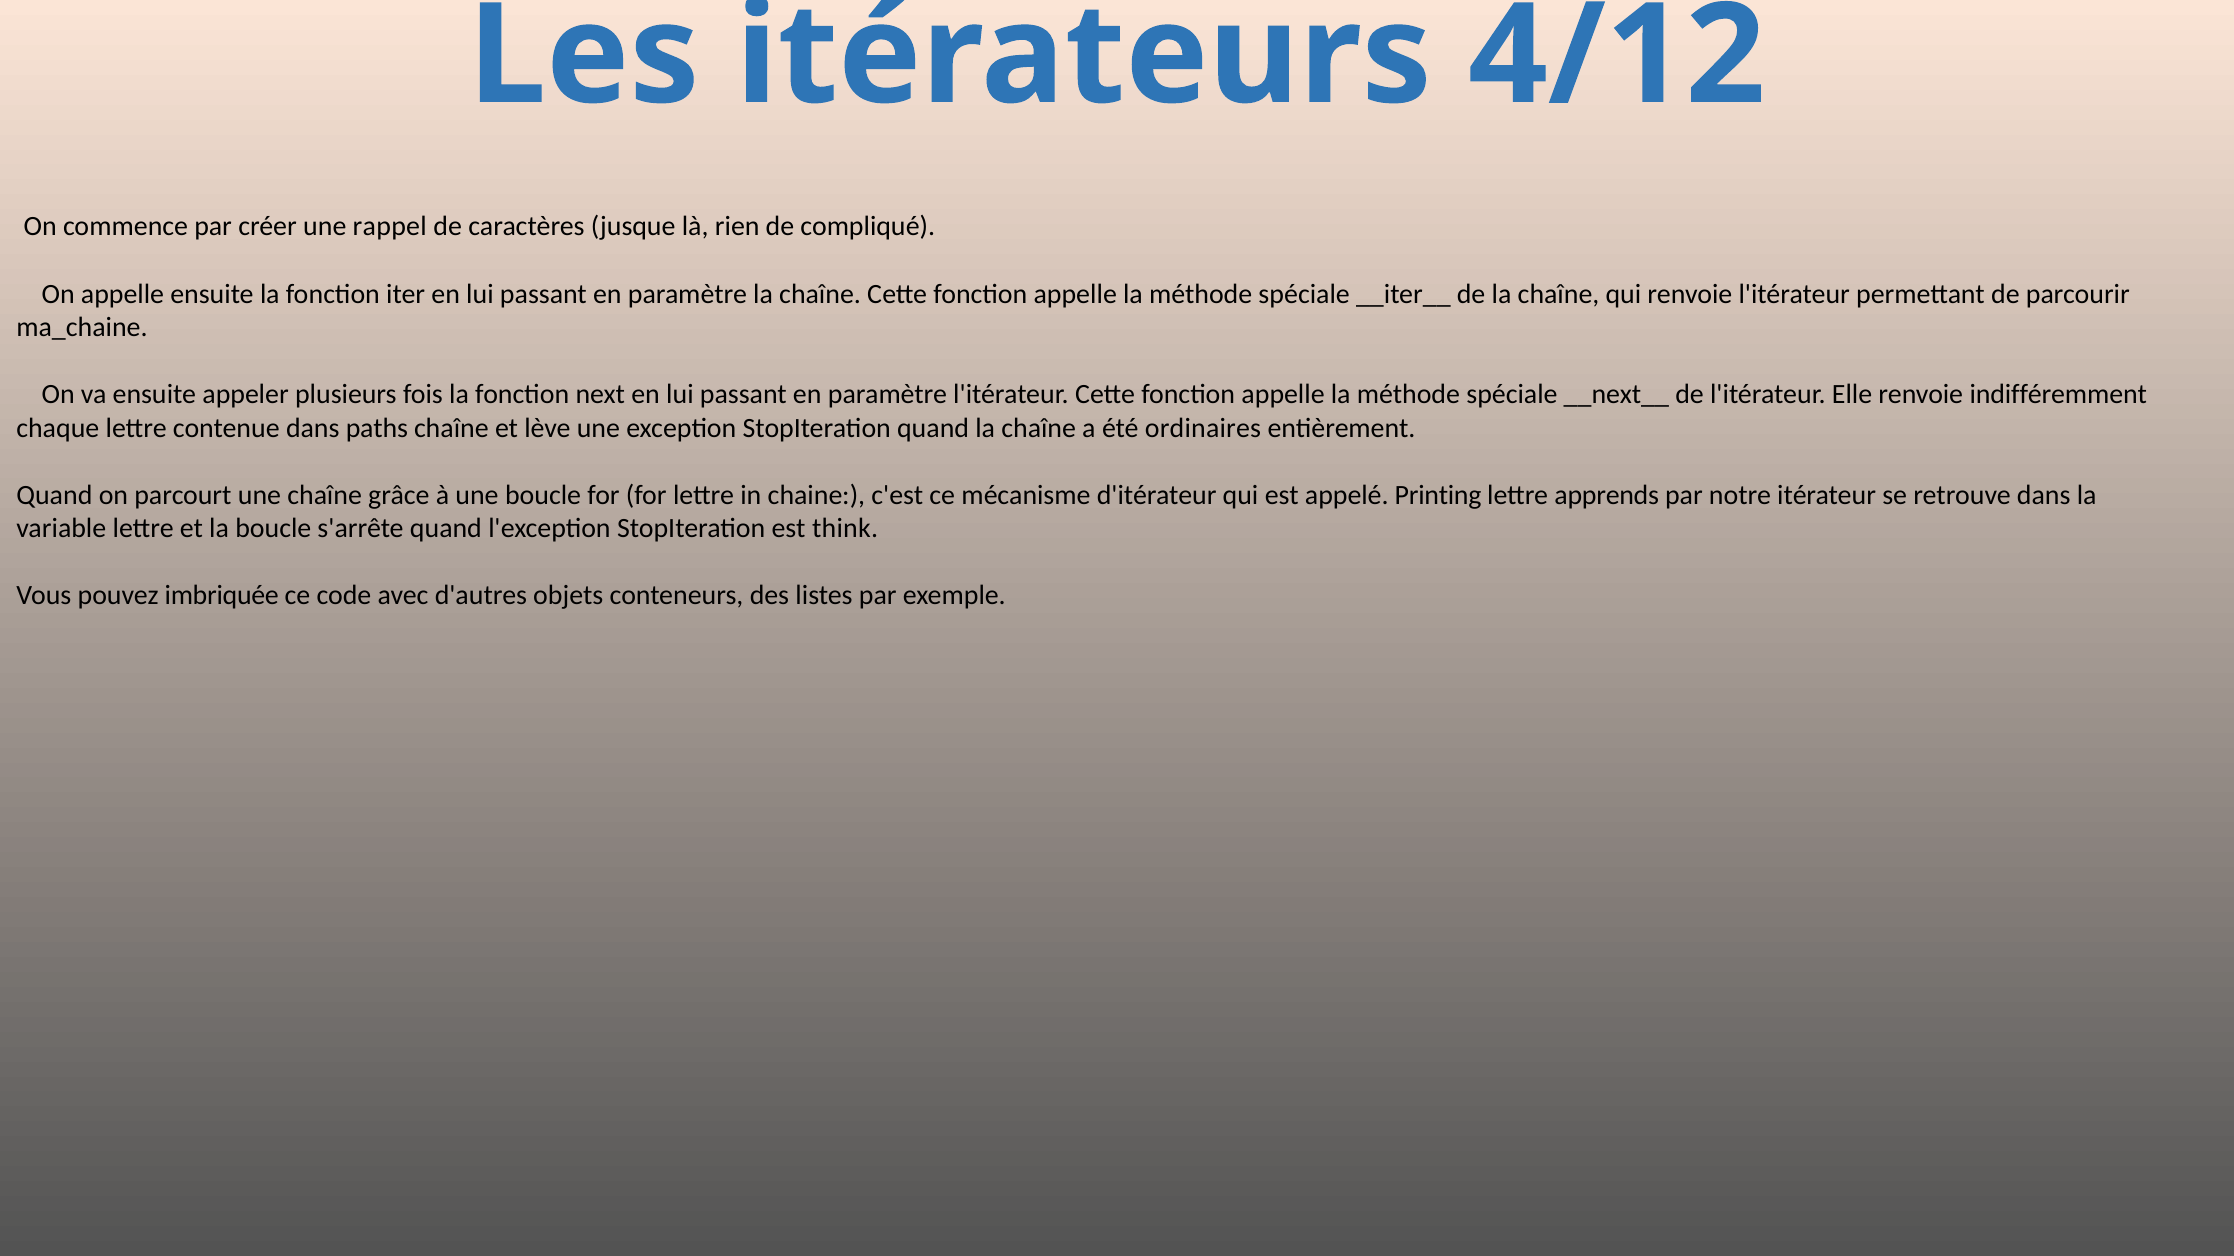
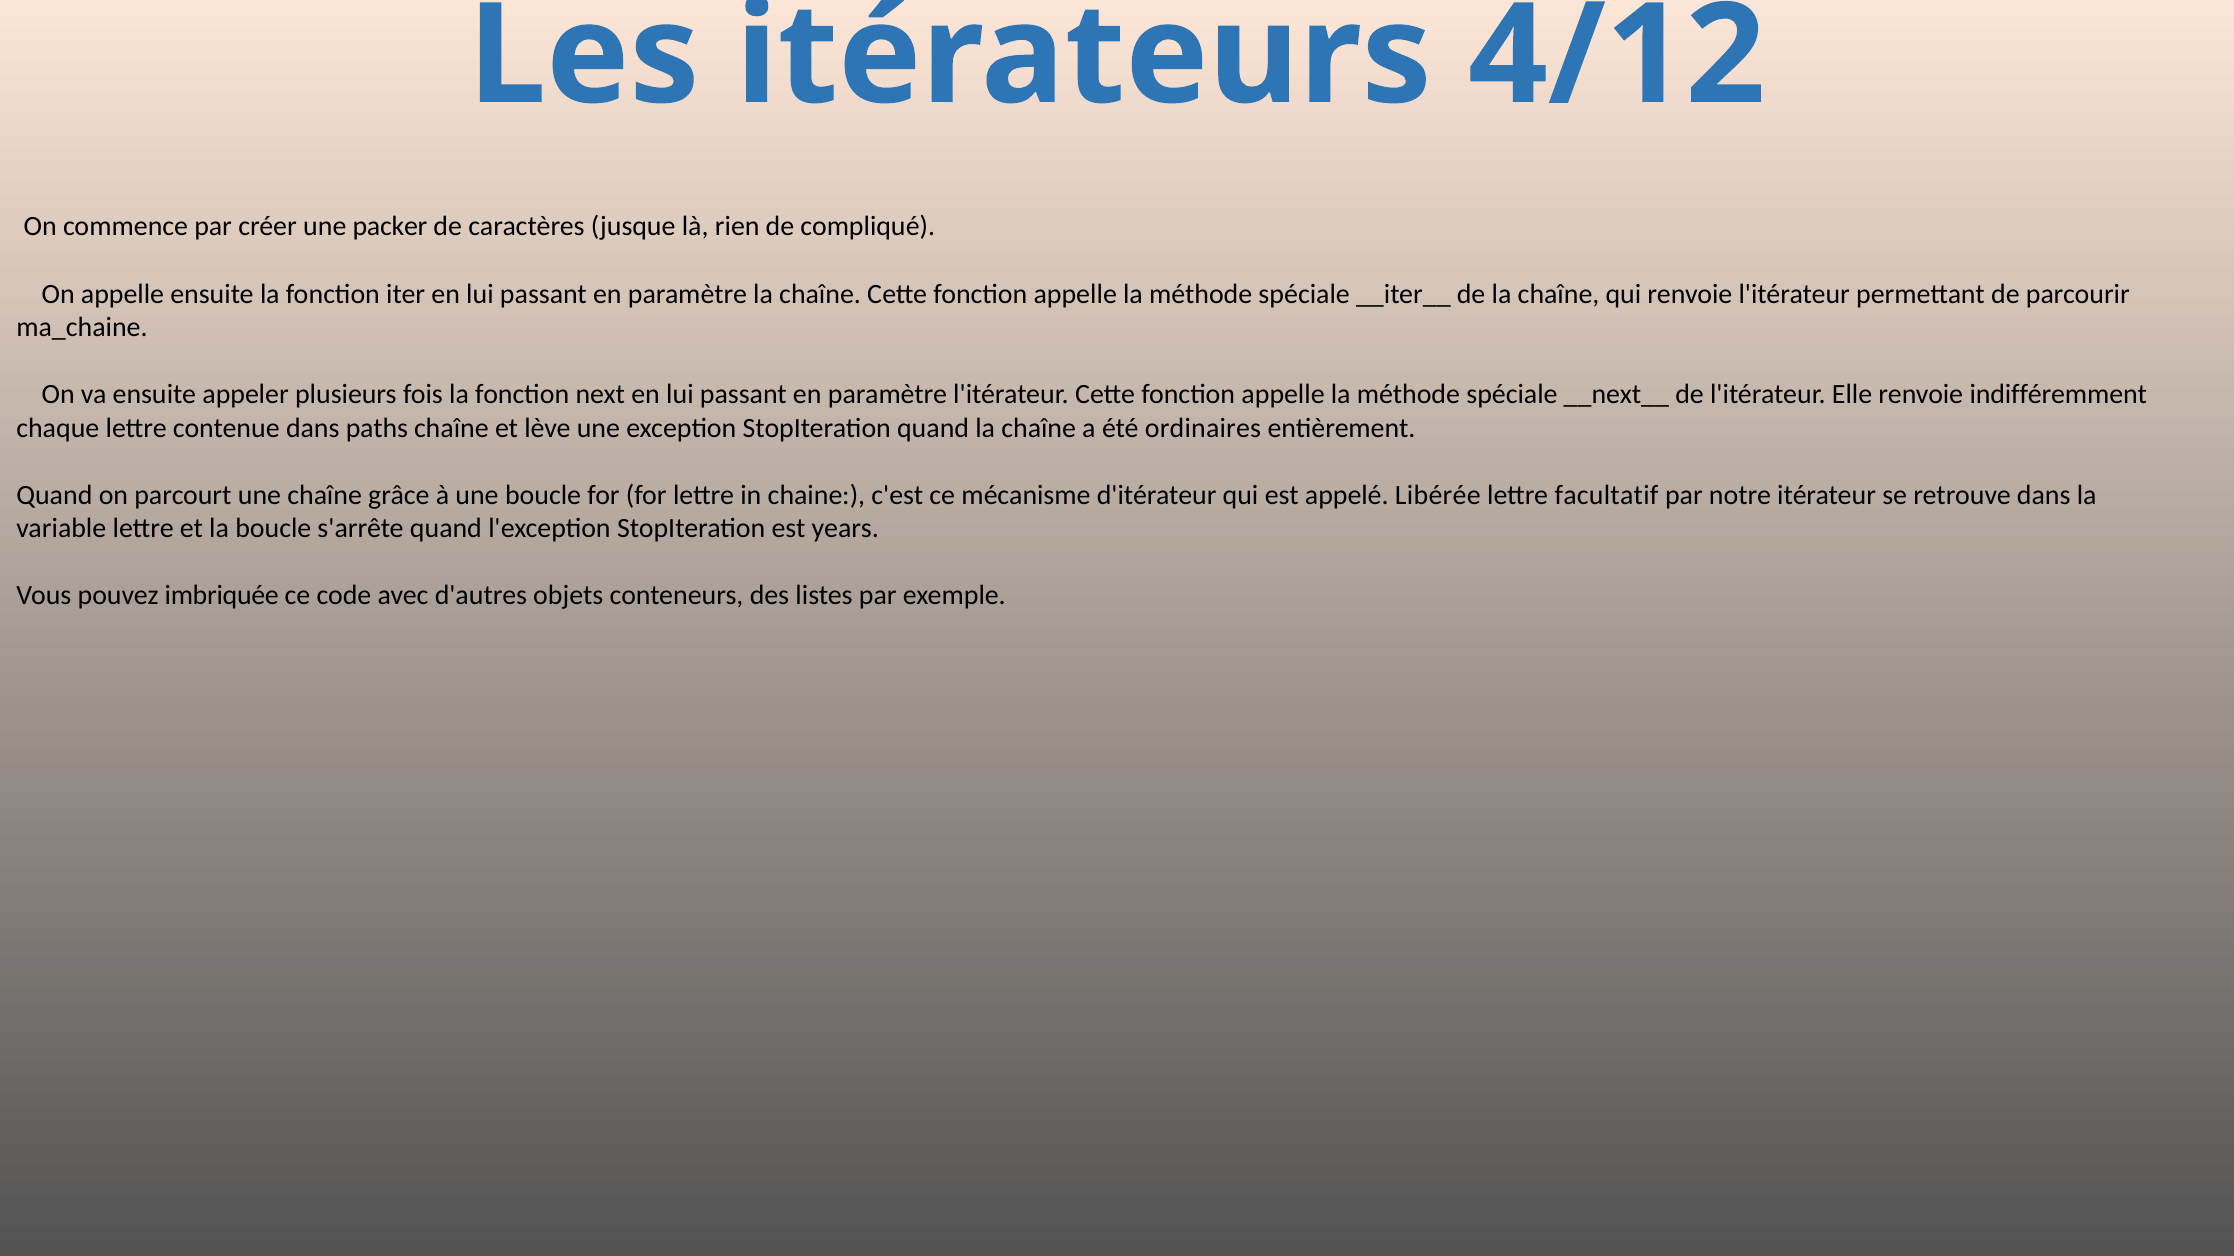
rappel: rappel -> packer (390, 226)
Printing: Printing -> Libérée (1438, 495)
apprends: apprends -> facultatif (1606, 495)
think: think -> years (845, 529)
